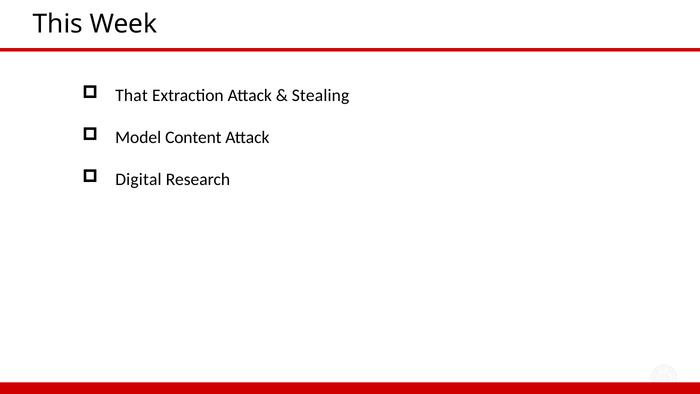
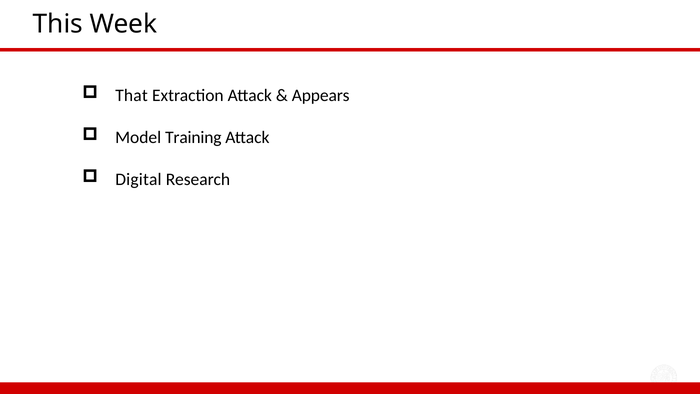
Stealing: Stealing -> Appears (321, 95)
Content: Content -> Training (193, 137)
